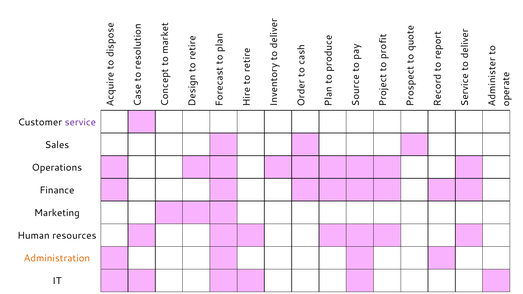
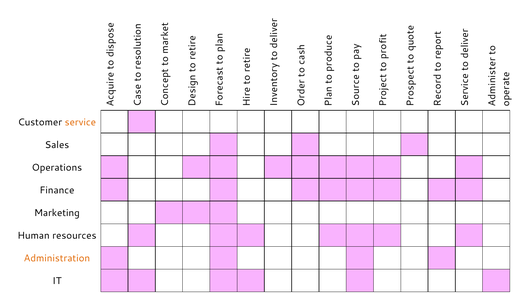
service colour: purple -> orange (80, 122)
